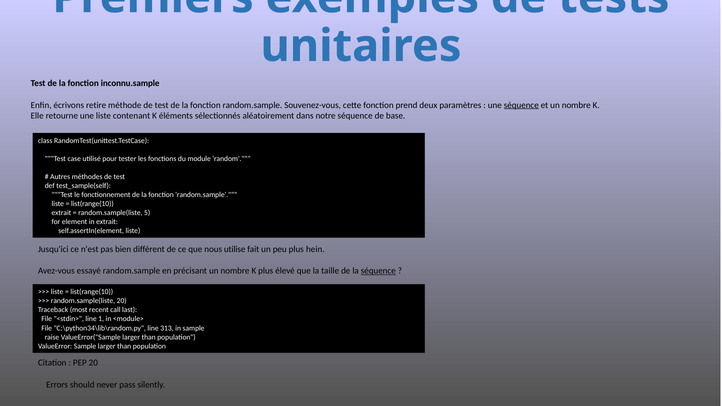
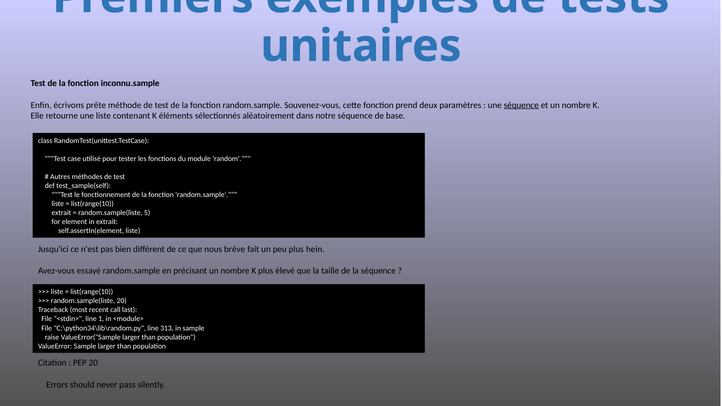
retire: retire -> prête (96, 105)
utilise: utilise -> brève (235, 249)
séquence underline: present -> none (378, 271)
